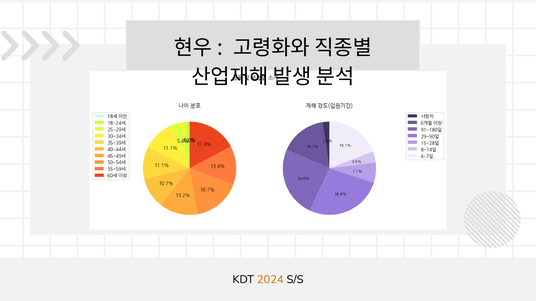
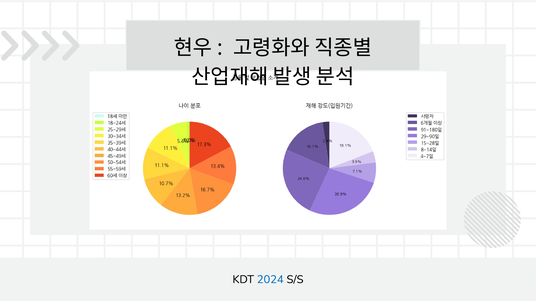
2024 colour: orange -> blue (270, 280)
